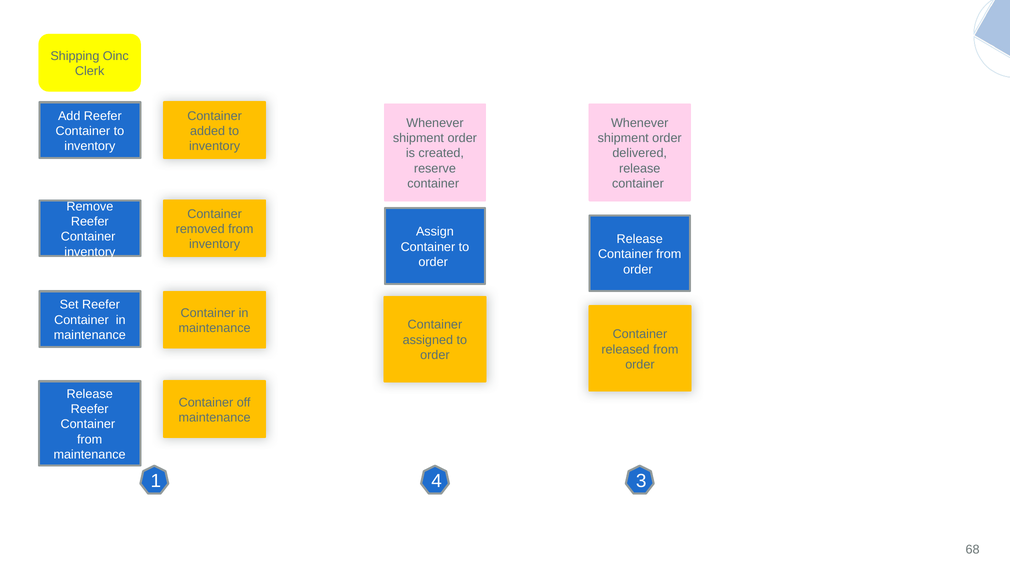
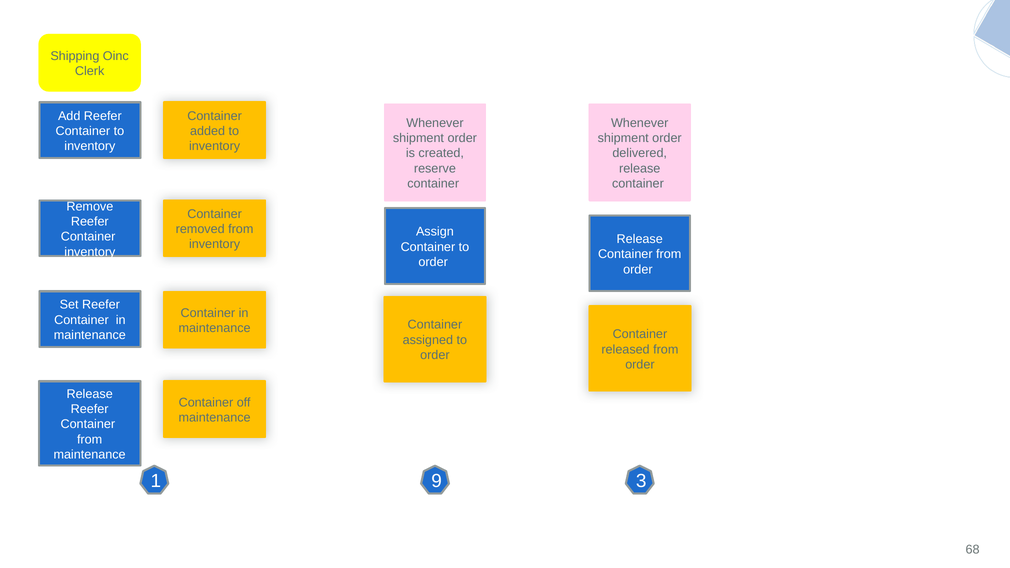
4: 4 -> 9 (437, 481)
